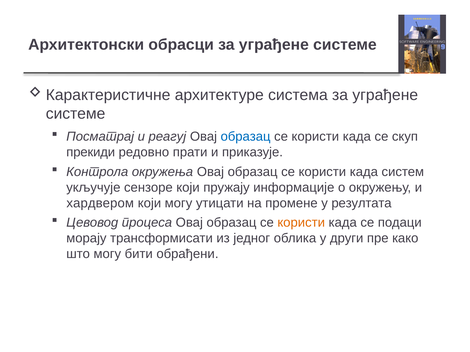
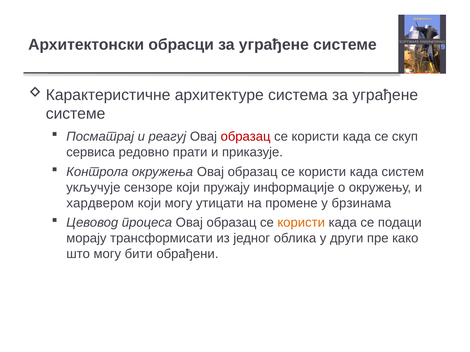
образац colour: blue -> red (246, 137)
прекиди: прекиди -> сервиса (91, 152)
резултата: резултата -> брзинама (361, 203)
